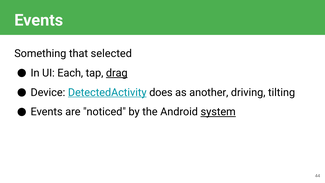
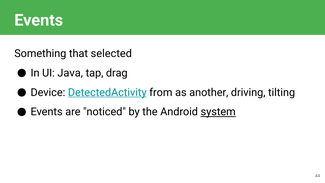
Each: Each -> Java (70, 73)
drag underline: present -> none (117, 73)
does: does -> from (161, 92)
